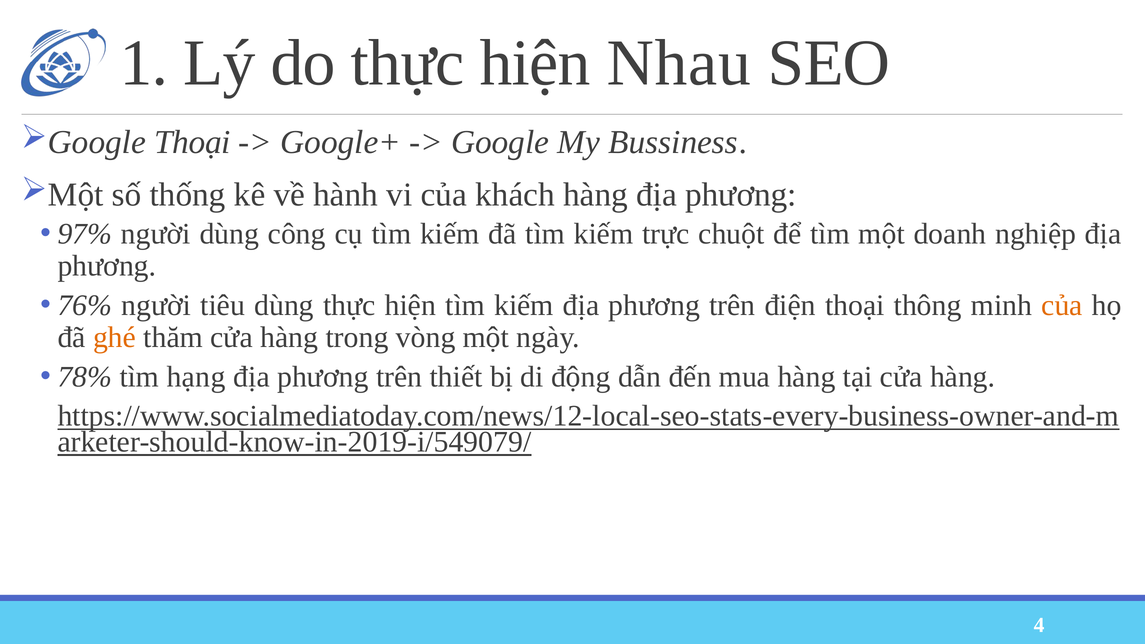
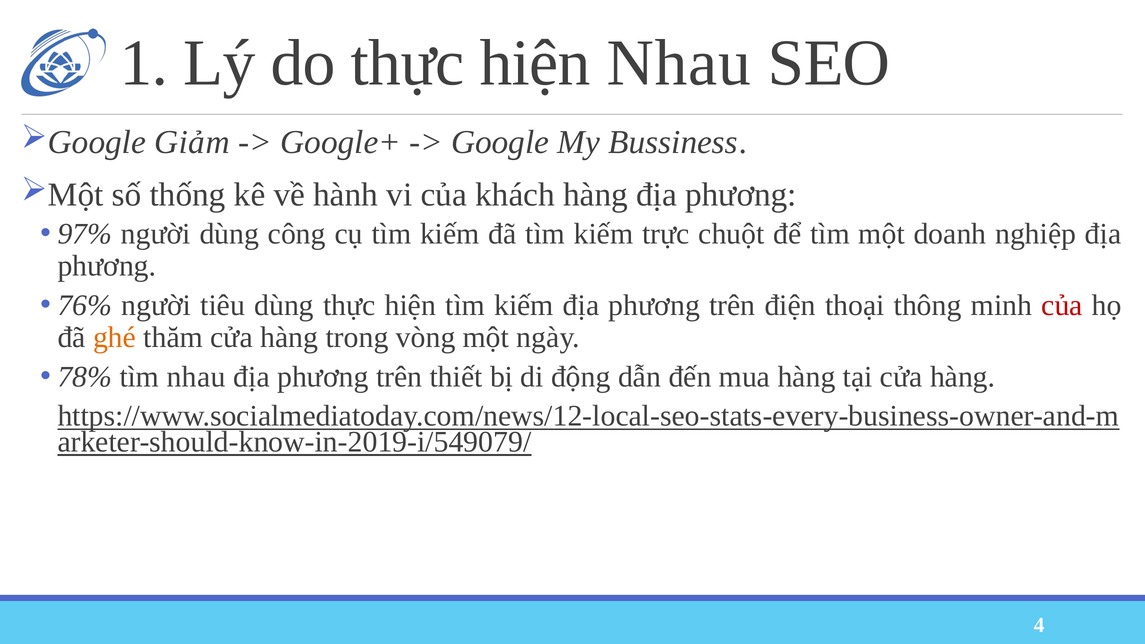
Thoại: Thoại -> Giảm (192, 142)
của colour: orange -> red (1062, 305)
tìm hạng: hạng -> nhau (196, 377)
